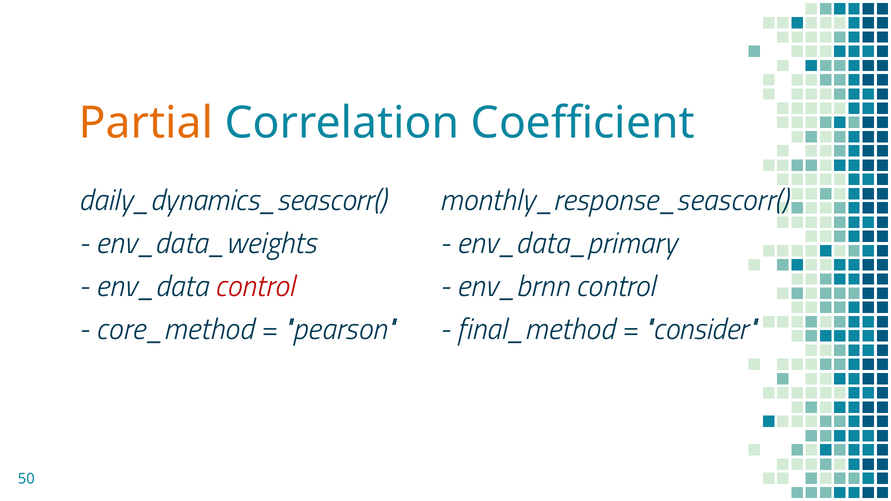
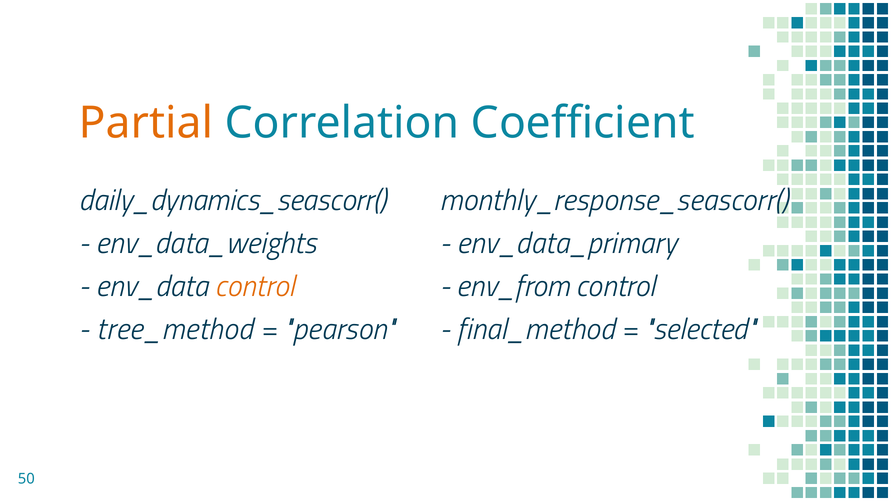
control colour: red -> orange (255, 287)
env_brnn: env_brnn -> env_from (513, 287)
core_method: core_method -> tree_method (175, 330)
consider: consider -> selected (700, 330)
